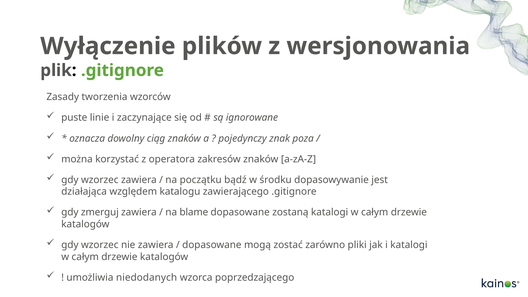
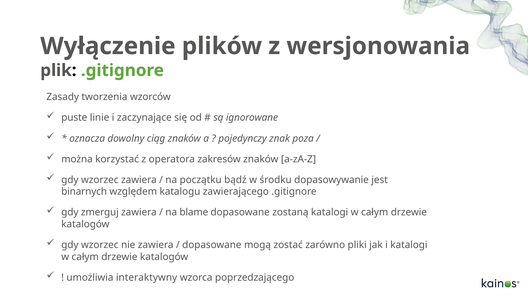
działająca: działająca -> binarnych (84, 192)
niedodanych: niedodanych -> interaktywny (147, 278)
